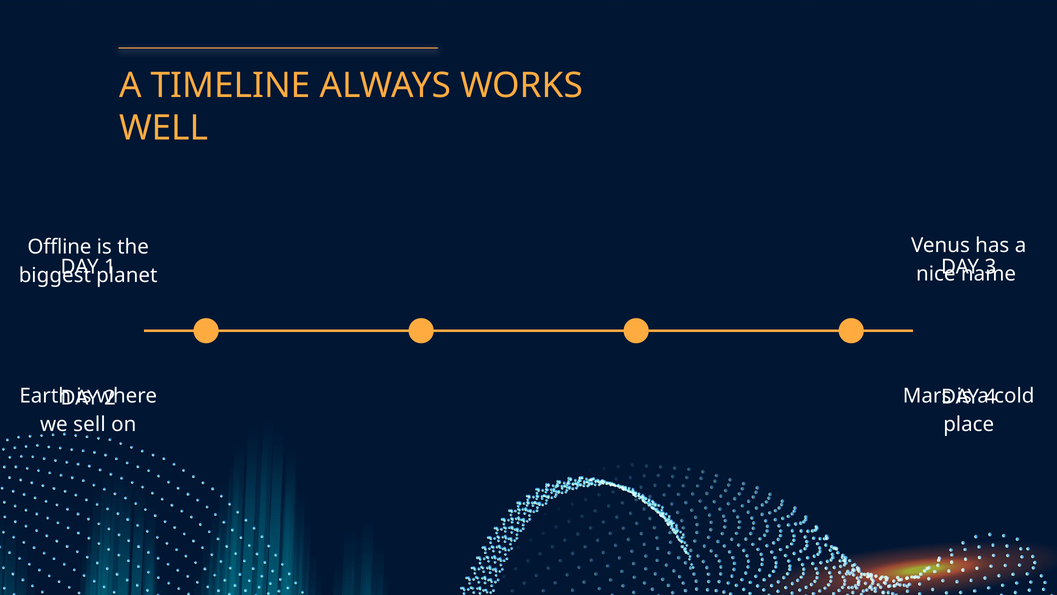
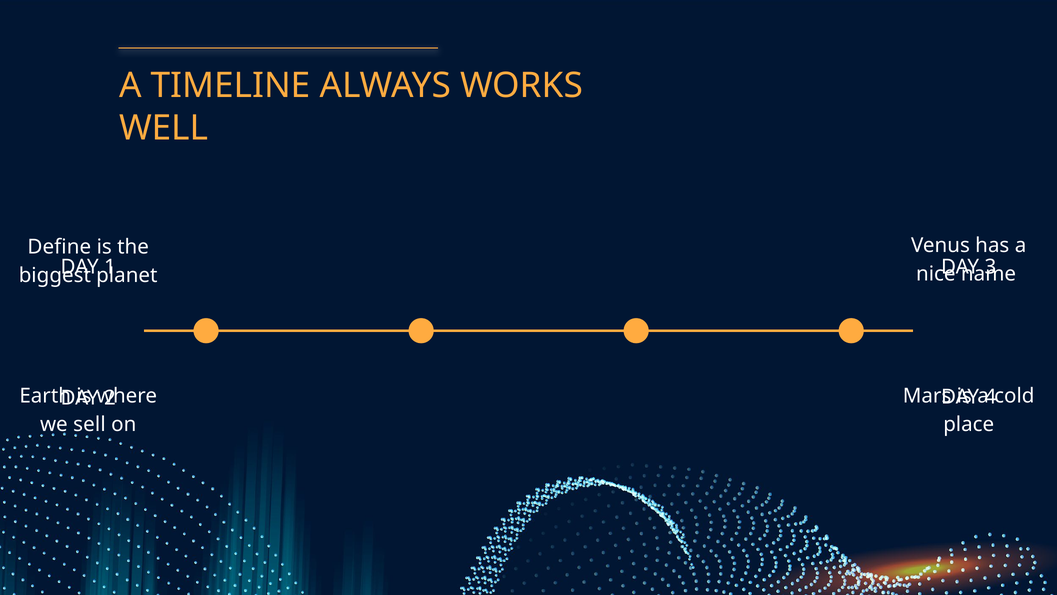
Offline: Offline -> Define (59, 247)
